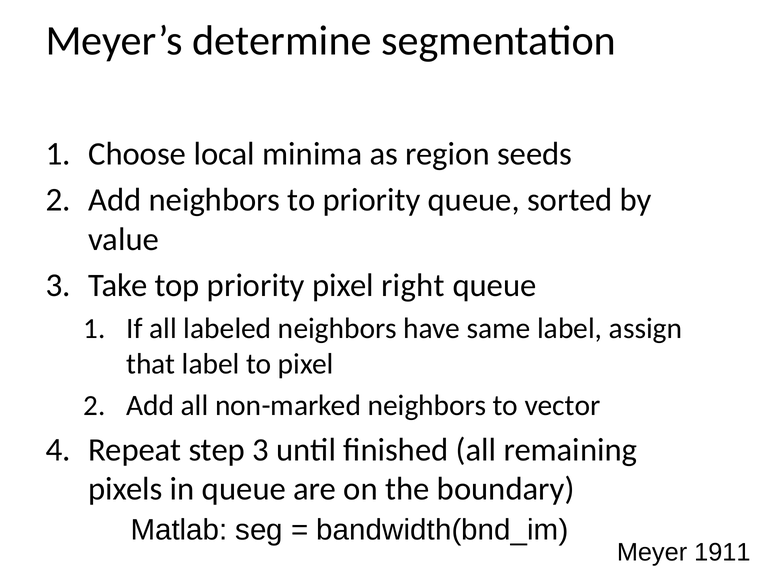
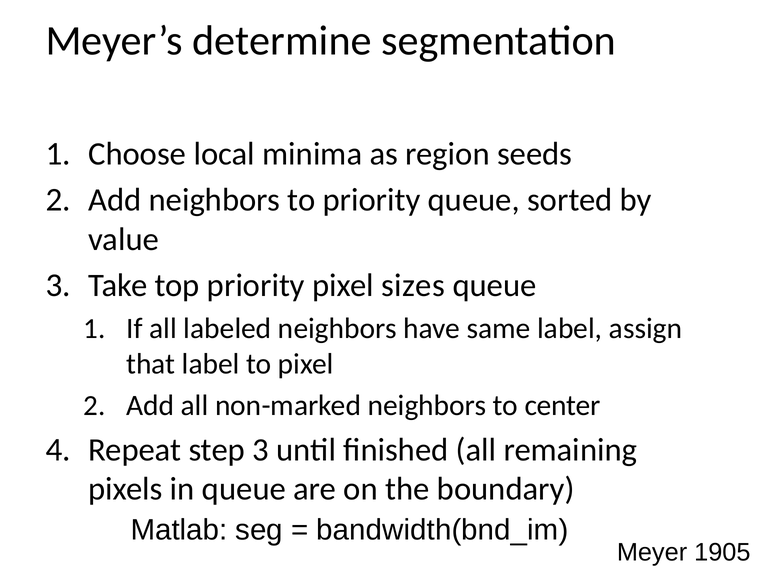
right: right -> sizes (413, 285)
vector: vector -> center (563, 405)
1911: 1911 -> 1905 (722, 552)
